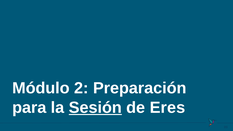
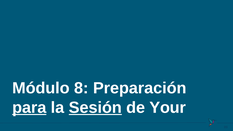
2: 2 -> 8 (81, 88)
para underline: none -> present (29, 108)
Eres: Eres -> Your (168, 108)
